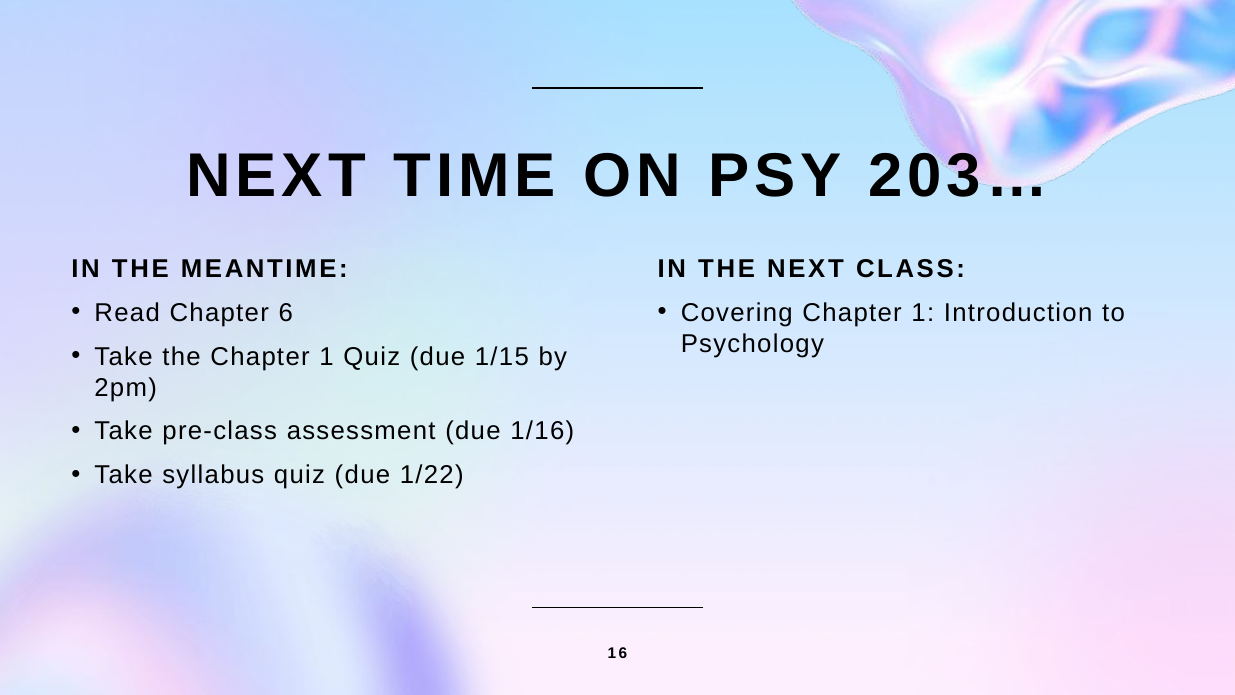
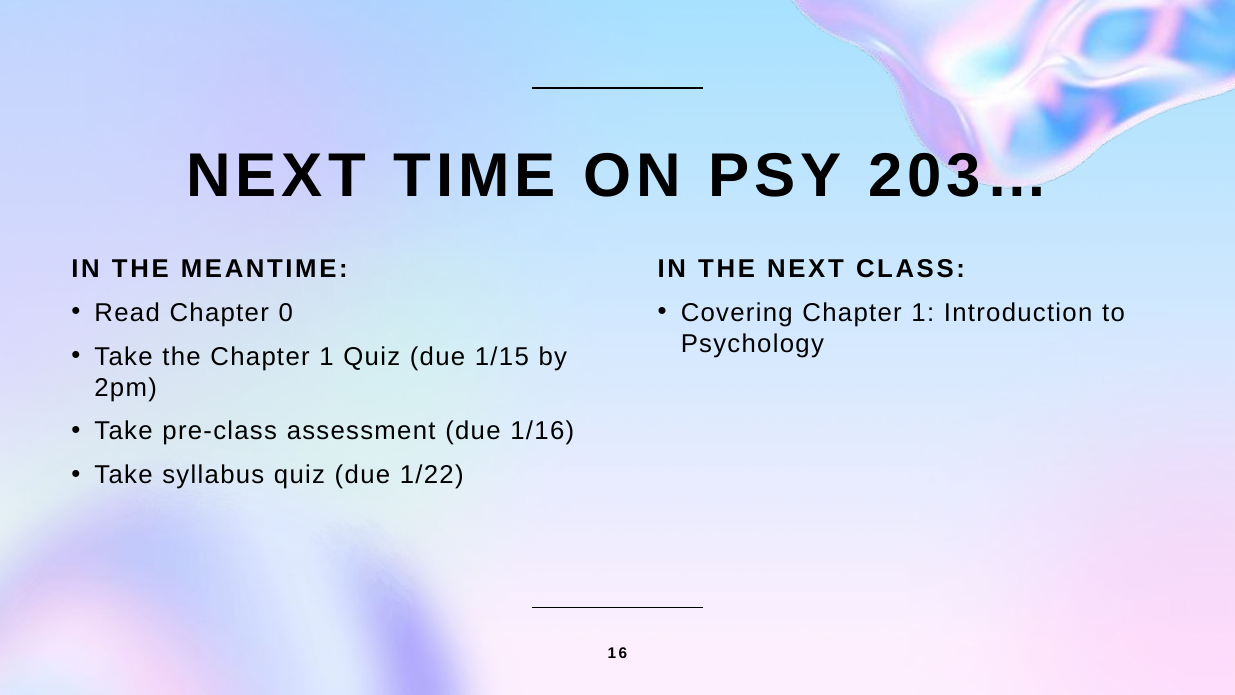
6: 6 -> 0 (286, 313)
